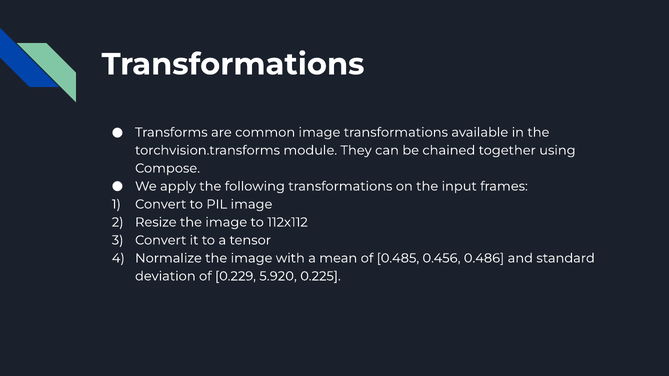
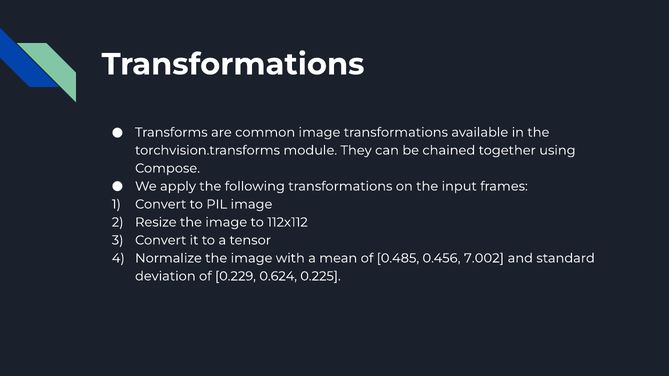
0.486: 0.486 -> 7.002 (484, 258)
5.920: 5.920 -> 0.624 (278, 276)
